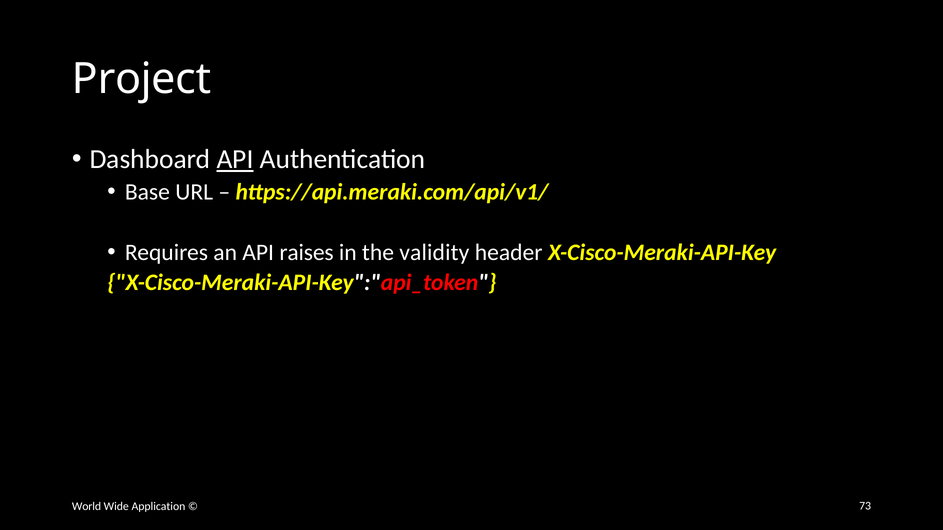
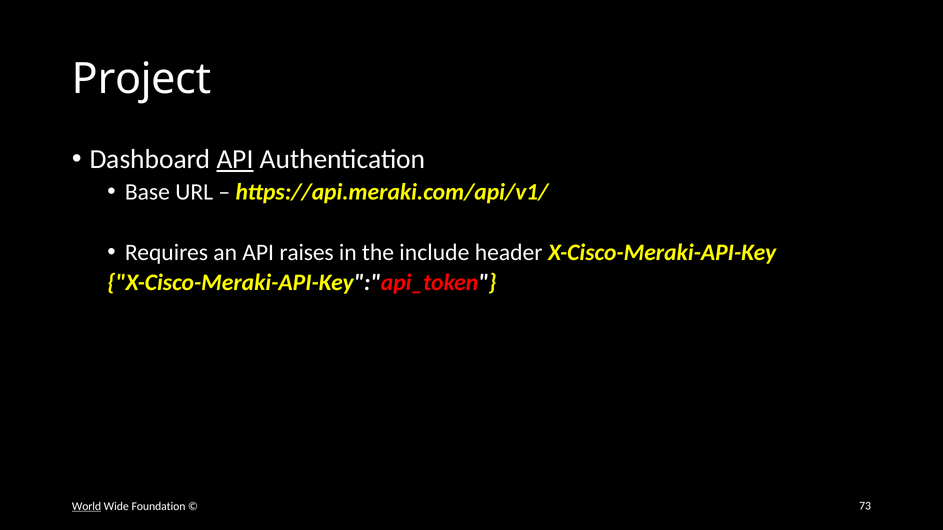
validity: validity -> include (434, 253)
World underline: none -> present (87, 507)
Application: Application -> Foundation (158, 507)
